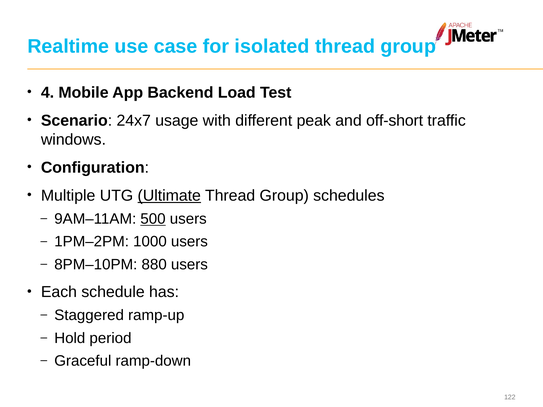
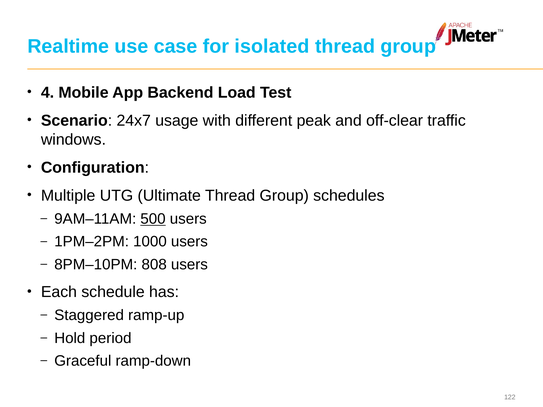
off-short: off-short -> off-clear (395, 121)
Ultimate underline: present -> none (169, 196)
880: 880 -> 808 (154, 265)
